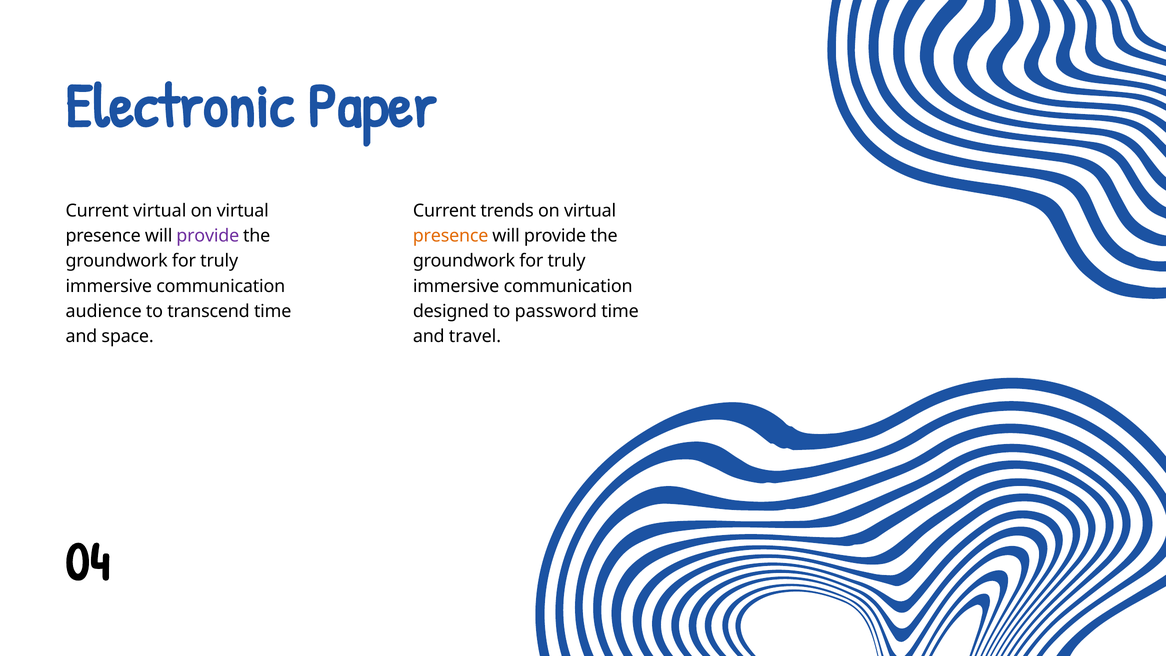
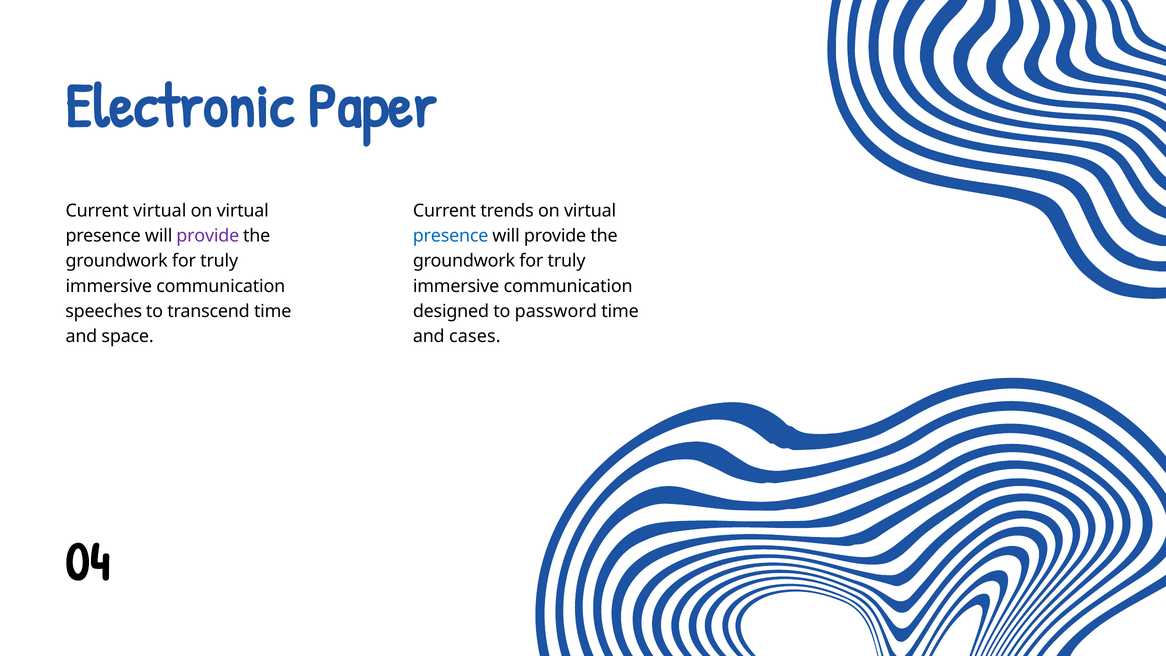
presence colour: orange -> blue (451, 236)
audience: audience -> speeches (104, 311)
travel: travel -> cases (475, 336)
